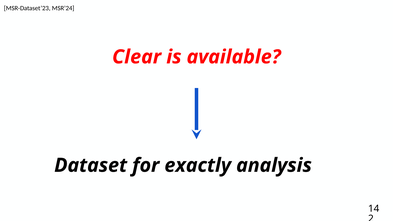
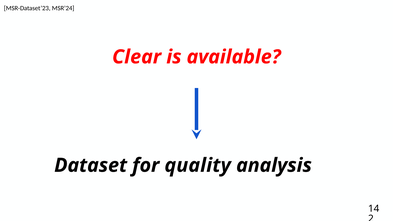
exactly: exactly -> quality (198, 165)
